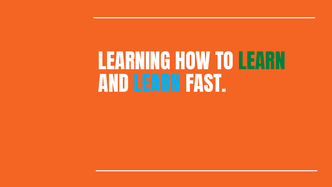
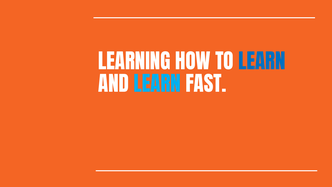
LEARN colour: green -> blue (262, 62)
